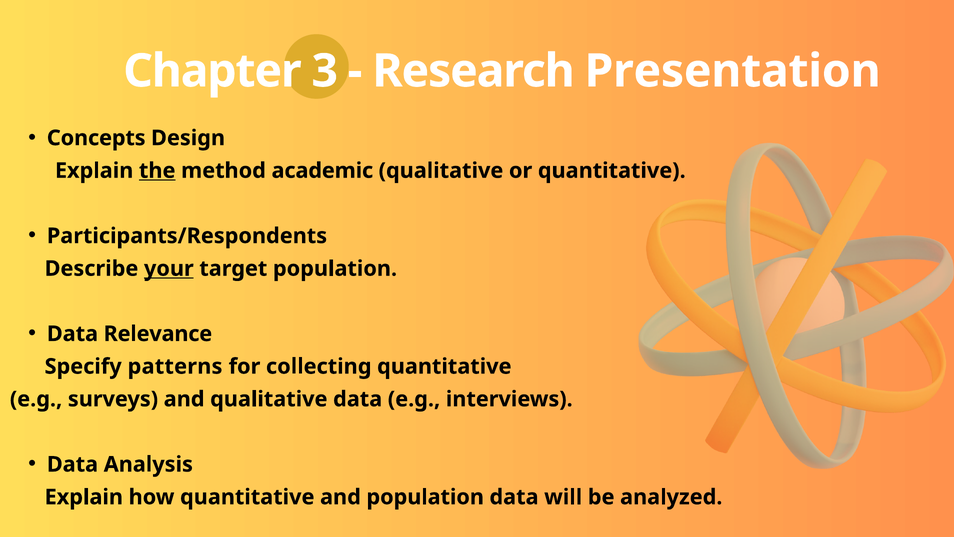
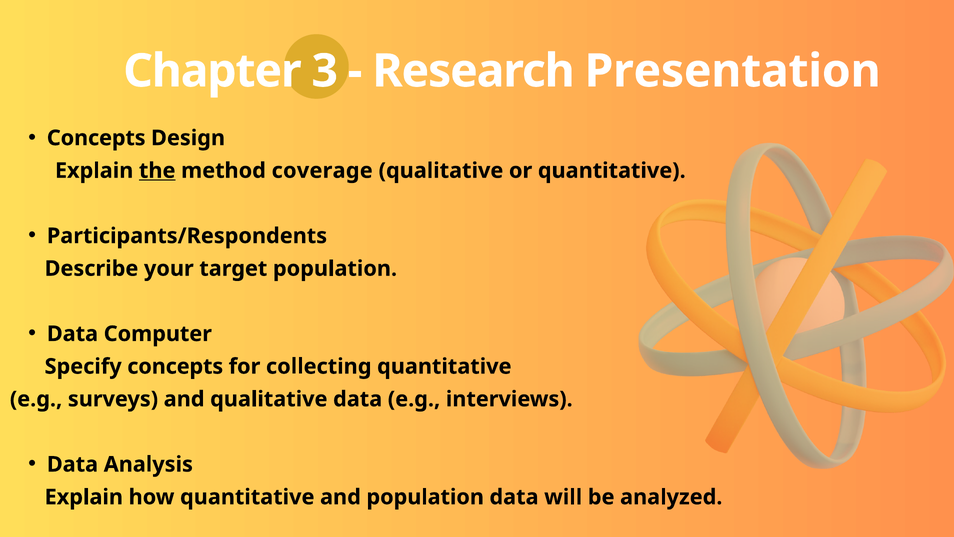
academic: academic -> coverage (322, 171)
your underline: present -> none (169, 268)
Relevance: Relevance -> Computer (158, 334)
Specify patterns: patterns -> concepts (175, 366)
